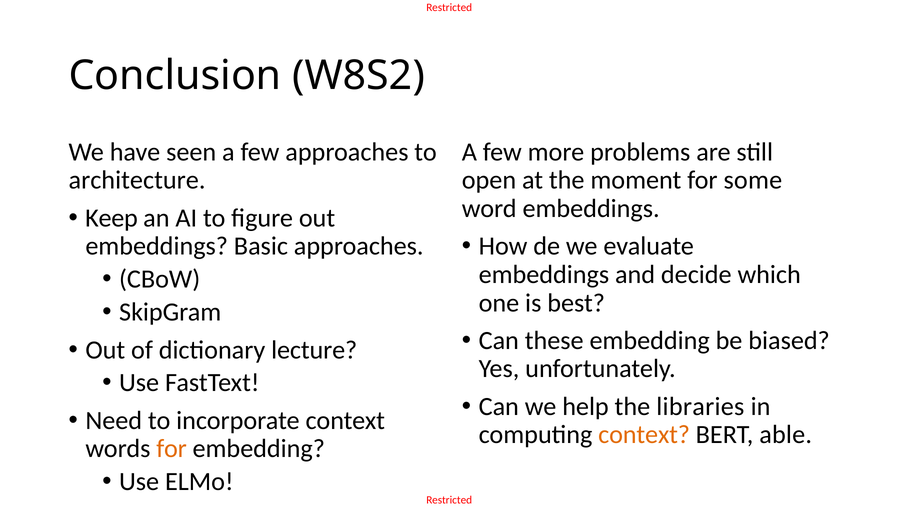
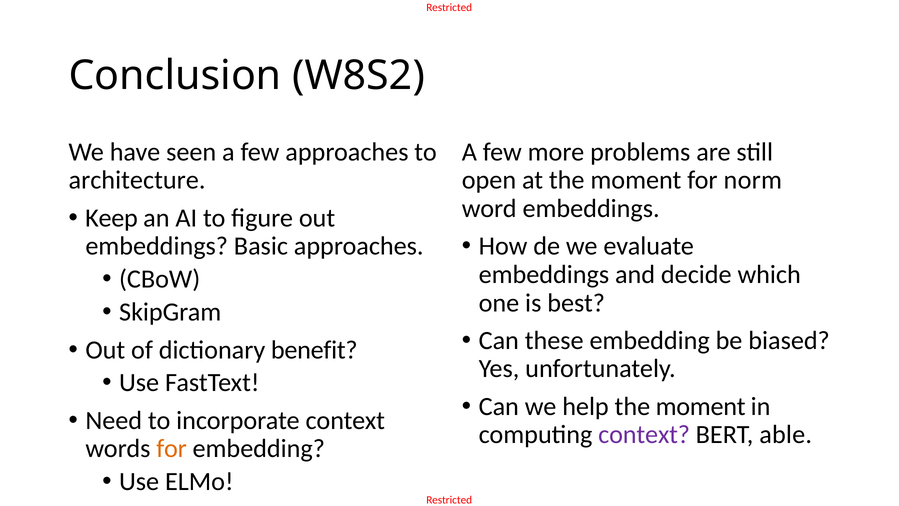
some: some -> norm (753, 180)
lecture: lecture -> benefit (314, 350)
help the libraries: libraries -> moment (701, 406)
context colour: orange -> purple (644, 434)
